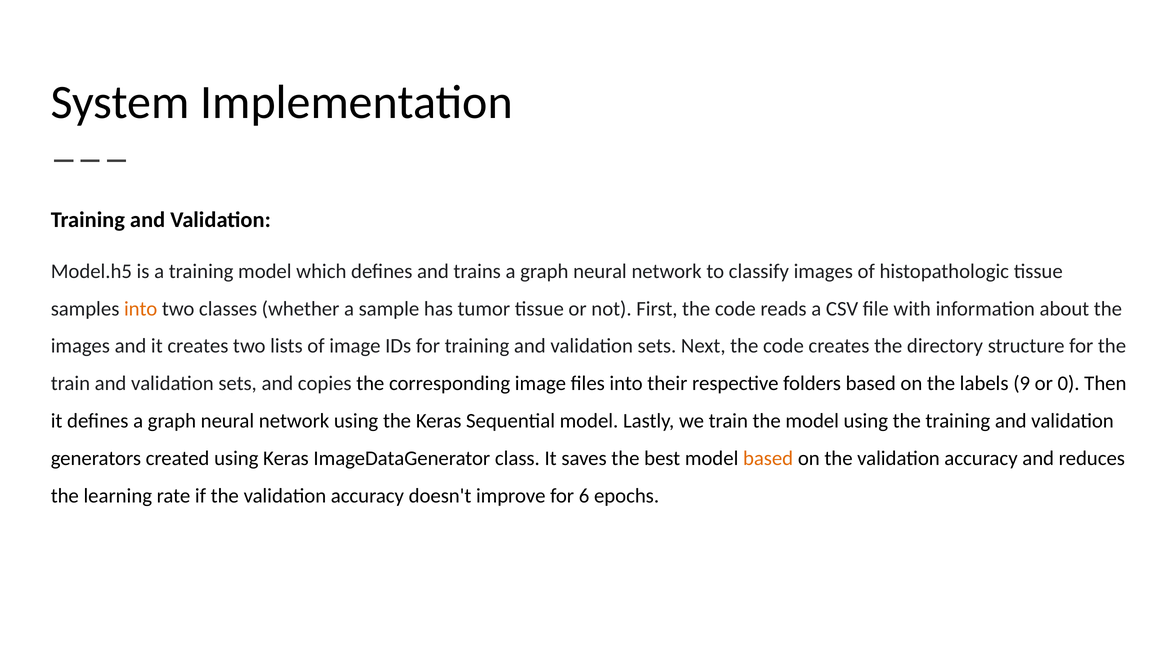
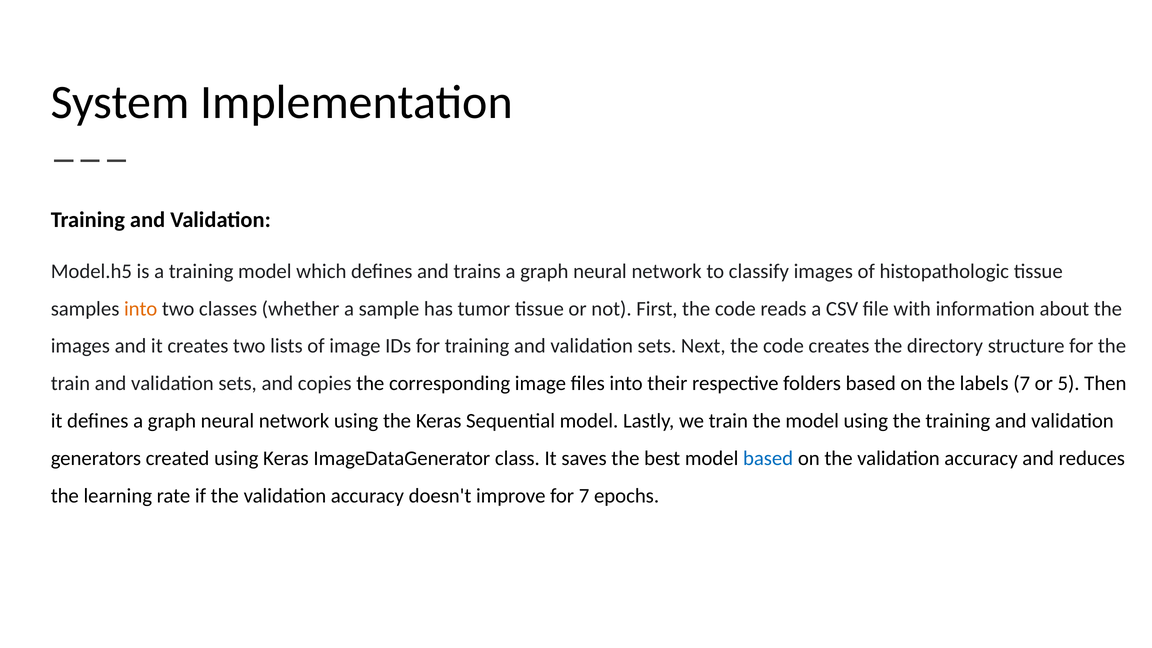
labels 9: 9 -> 7 (1022, 384)
0: 0 -> 5 (1069, 384)
based colour: orange -> blue (768, 459)
for 6: 6 -> 7 (584, 496)
